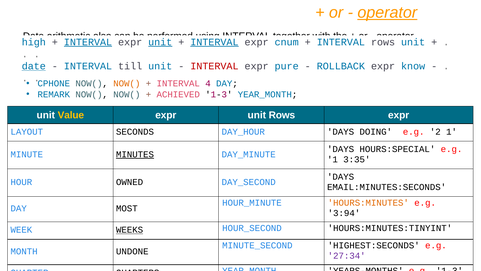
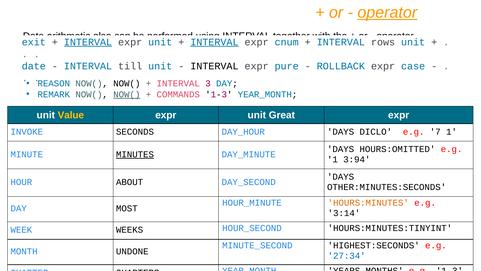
high: high -> exit (34, 42)
unit underline: present -> none (160, 42)
date underline: present -> none (34, 66)
INTERVAL colour: red -> black (214, 66)
know: know -> case (413, 66)
CPHONE: CPHONE -> REASON (54, 84)
NOW( colour: orange -> black (127, 84)
4: 4 -> 3 (208, 84)
NOW( underline: none -> present (127, 94)
ACHIEVED: ACHIEVED -> COMMANDS (178, 94)
unit Rows: Rows -> Great (282, 115)
LAYOUT: LAYOUT -> INVOKE (27, 132)
DOING: DOING -> DICLO (376, 132)
2: 2 -> 7 (435, 132)
HOURS:SPECIAL: HOURS:SPECIAL -> HOURS:OMITTED (397, 149)
3:35: 3:35 -> 3:94 (357, 159)
OWNED: OWNED -> ABOUT (130, 182)
EMAIL:MINUTES:SECONDS: EMAIL:MINUTES:SECONDS -> OTHER:MINUTES:SECONDS (387, 187)
3:94: 3:94 -> 3:14 (344, 213)
WEEKS underline: present -> none (130, 230)
27:34 colour: purple -> blue (347, 255)
